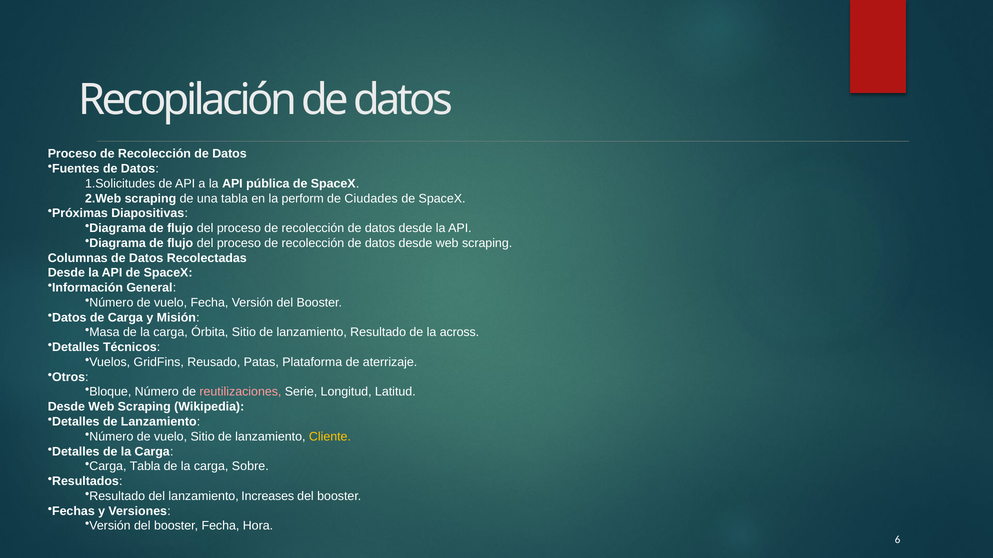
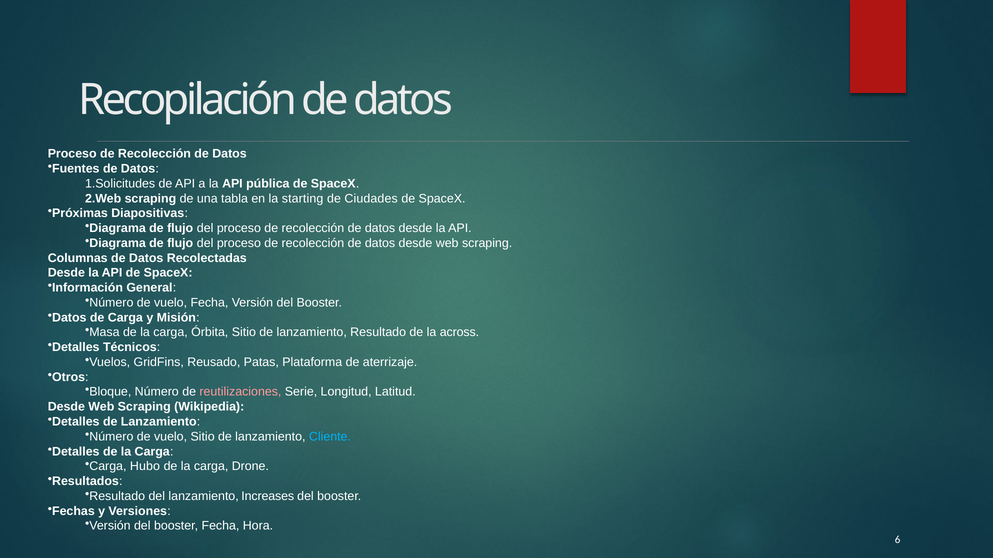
perform: perform -> starting (303, 199)
Cliente colour: yellow -> light blue (330, 437)
Carga Tabla: Tabla -> Hubo (145, 467)
Sobre: Sobre -> Drone (250, 467)
